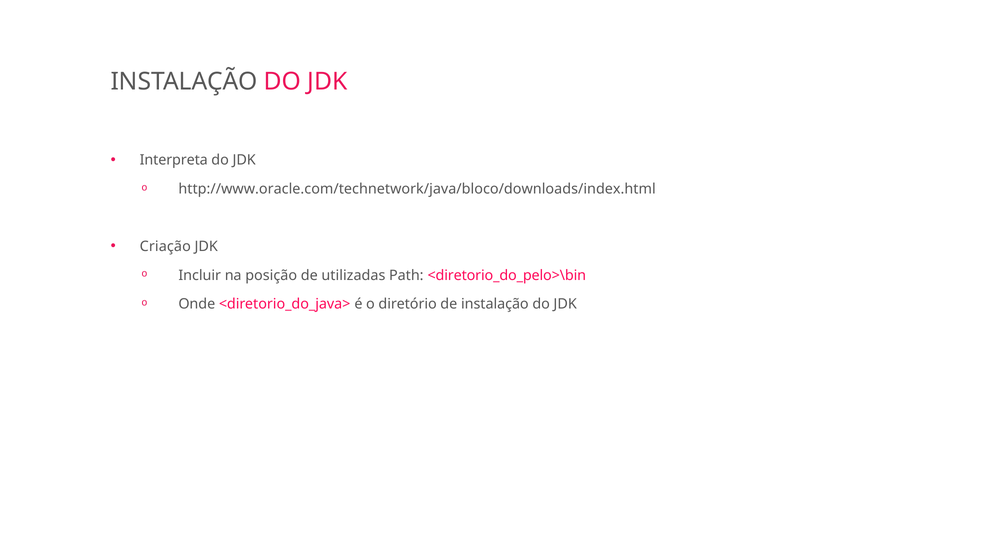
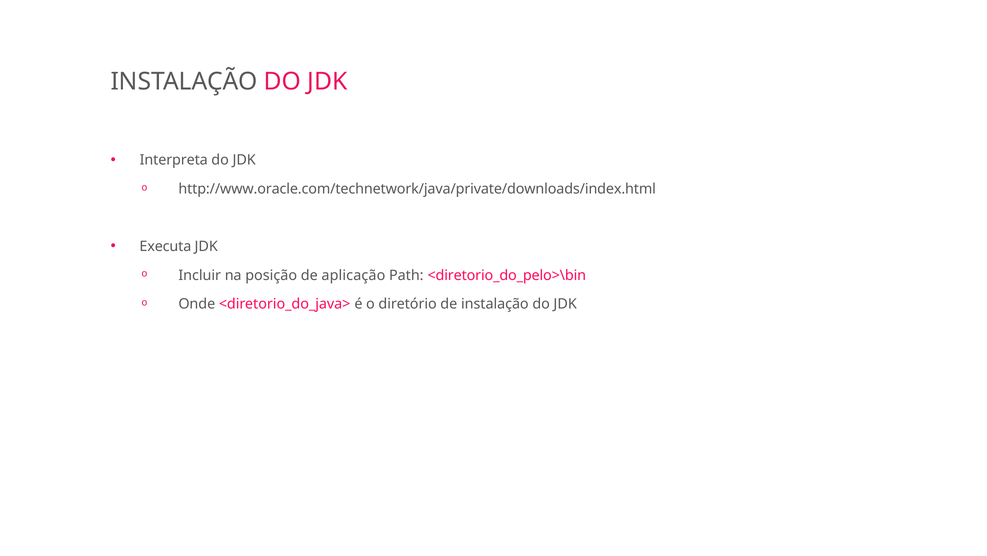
http://www.oracle.com/technetwork/java/bloco/downloads/index.html: http://www.oracle.com/technetwork/java/bloco/downloads/index.html -> http://www.oracle.com/technetwork/java/private/downloads/index.html (417, 189)
Criação: Criação -> Executa (165, 246)
utilizadas: utilizadas -> aplicação (353, 275)
